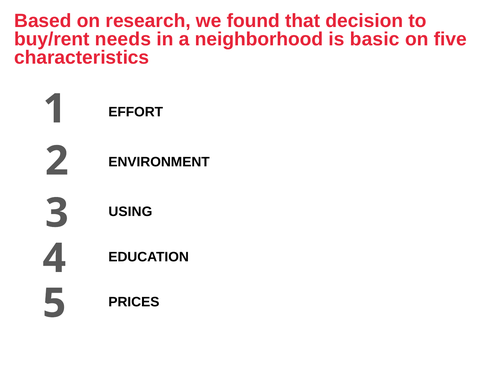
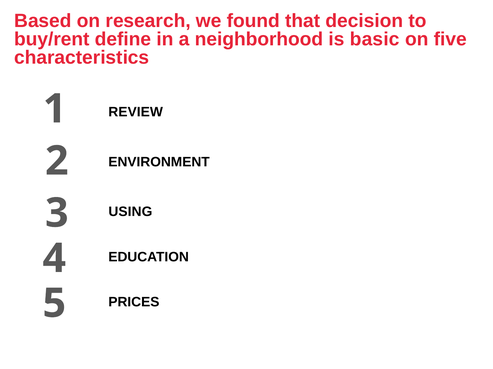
needs: needs -> define (123, 39)
EFFORT: EFFORT -> REVIEW (136, 112)
